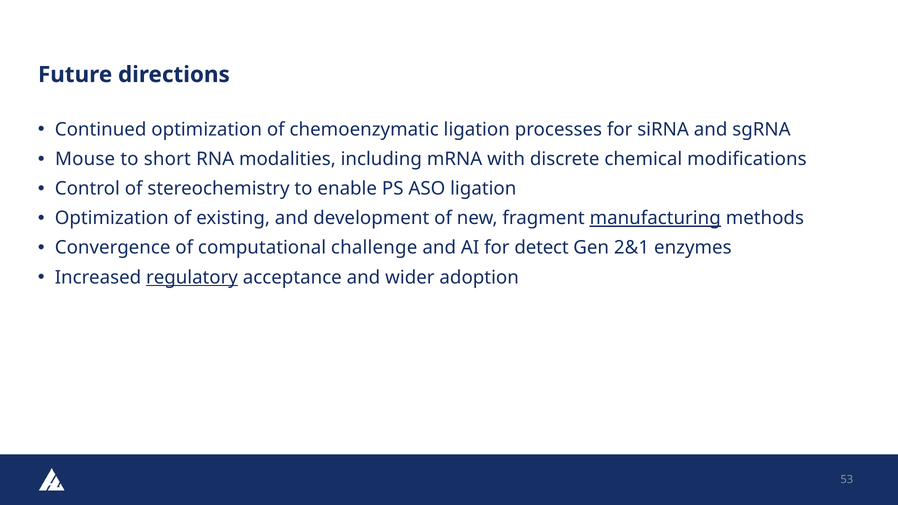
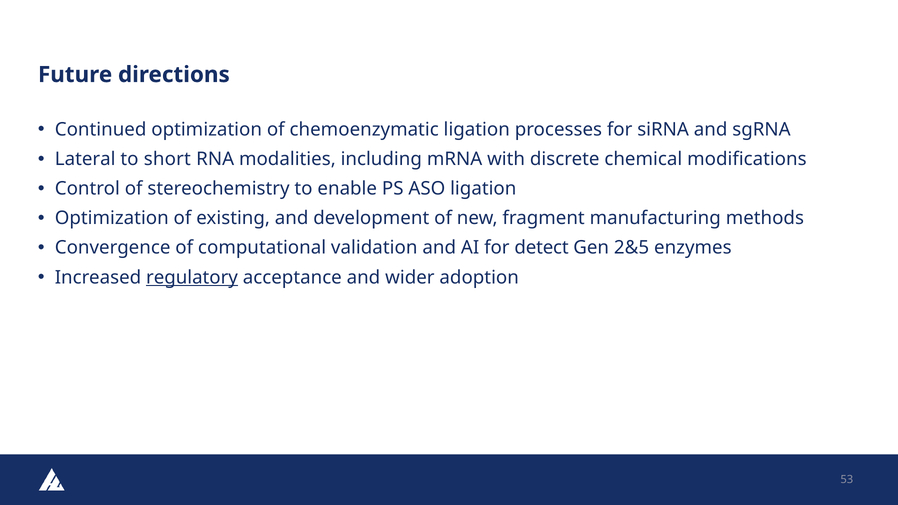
Mouse: Mouse -> Lateral (85, 159)
manufacturing underline: present -> none (655, 218)
challenge: challenge -> validation (374, 248)
2&1: 2&1 -> 2&5 (632, 248)
